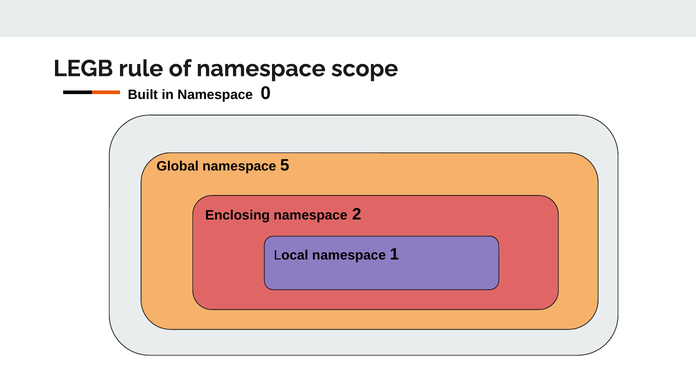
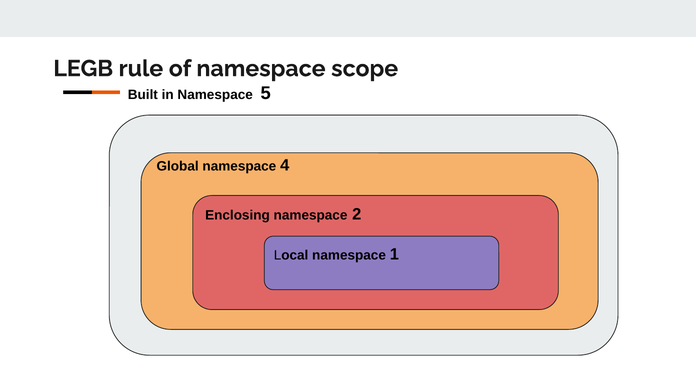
0: 0 -> 5 (266, 94)
5: 5 -> 4 (285, 165)
